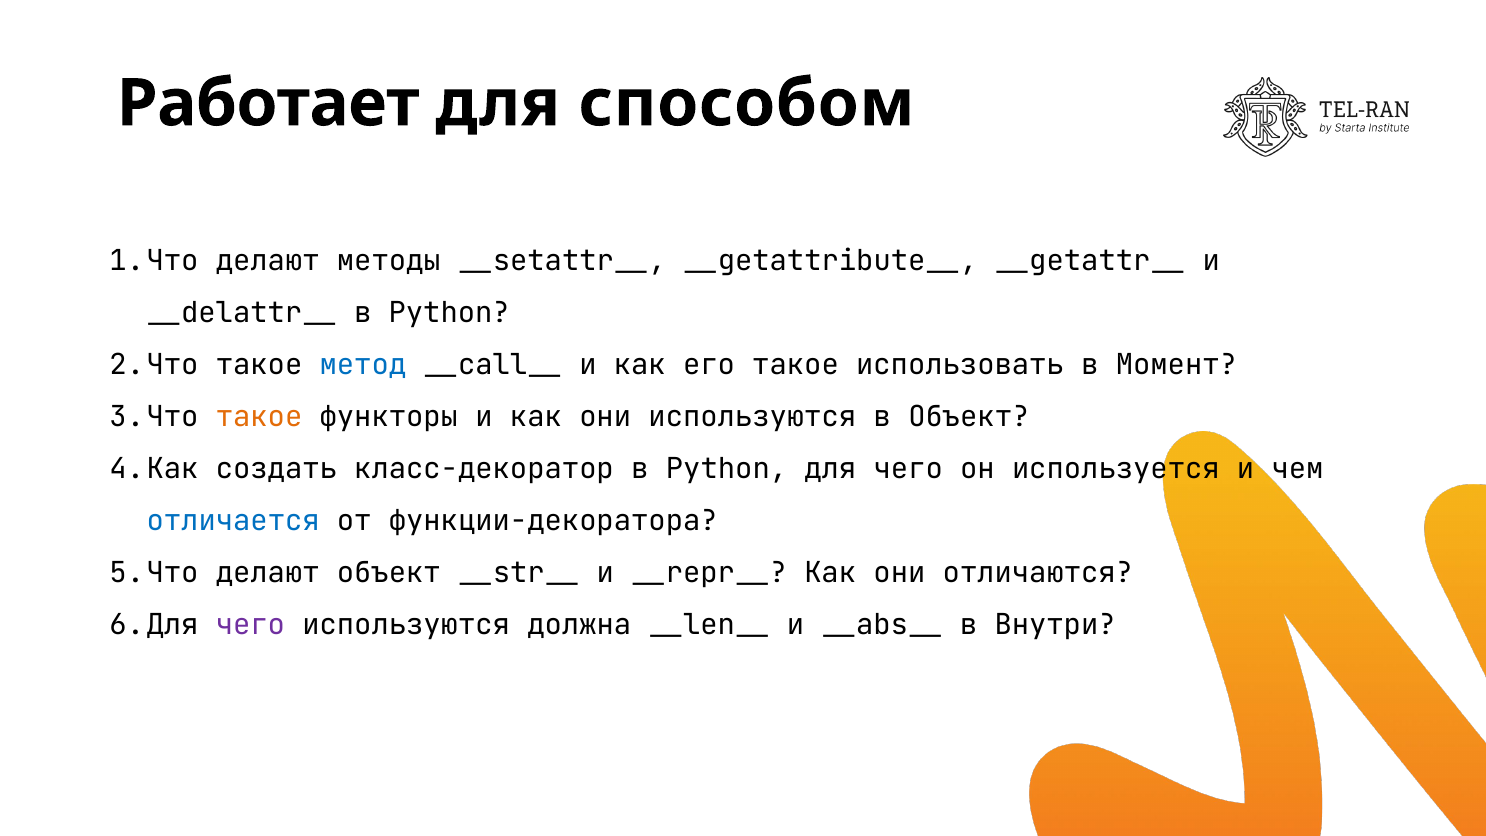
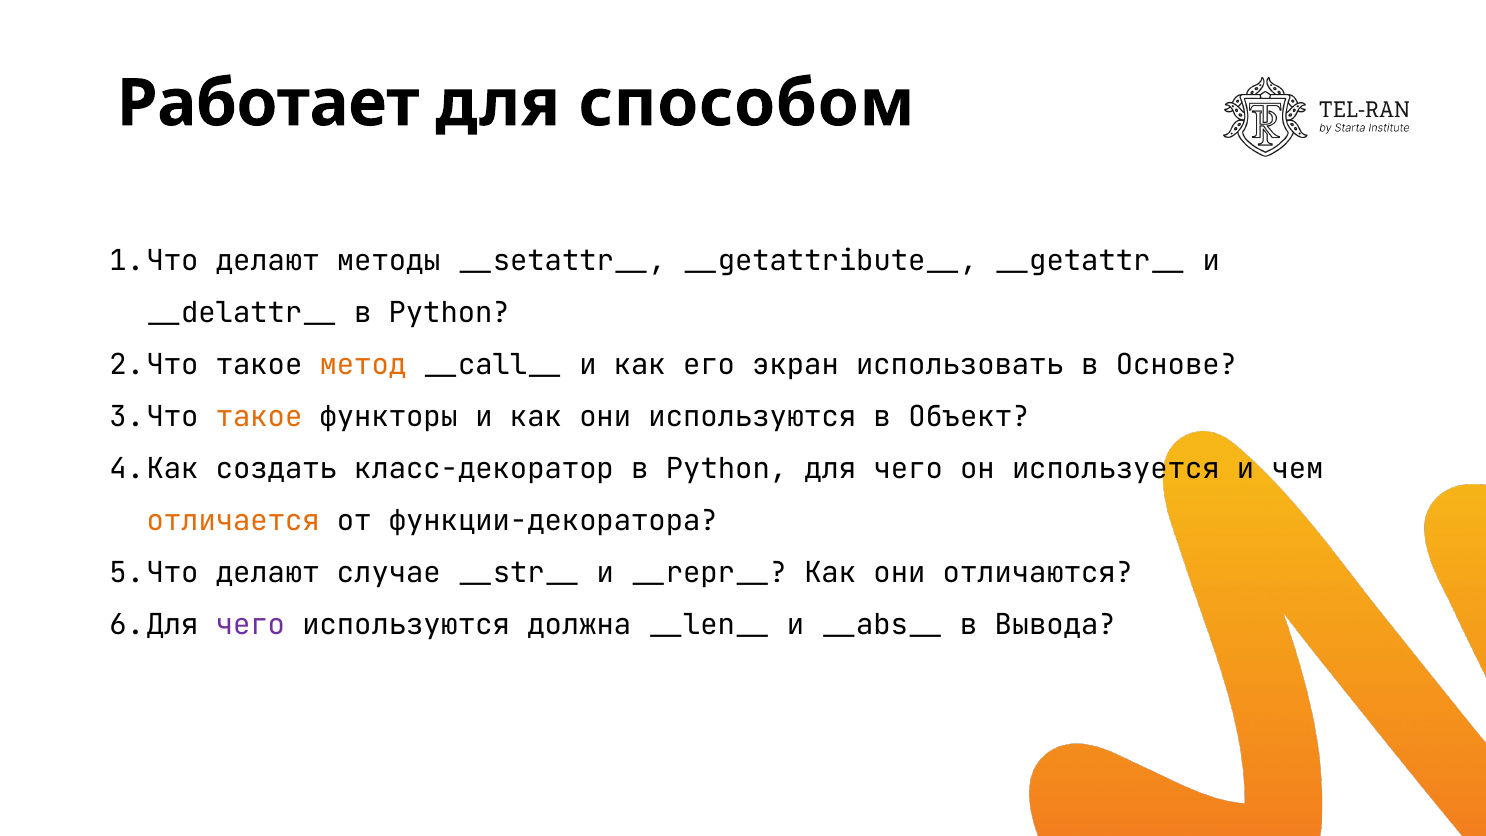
метод colour: blue -> orange (363, 365)
его такое: такое -> экран (796, 365)
Момент: Момент -> Основе (1176, 365)
отличается colour: blue -> orange (233, 521)
делают объект: объект -> случае (389, 573)
Внутри: Внутри -> Вывода (1055, 625)
